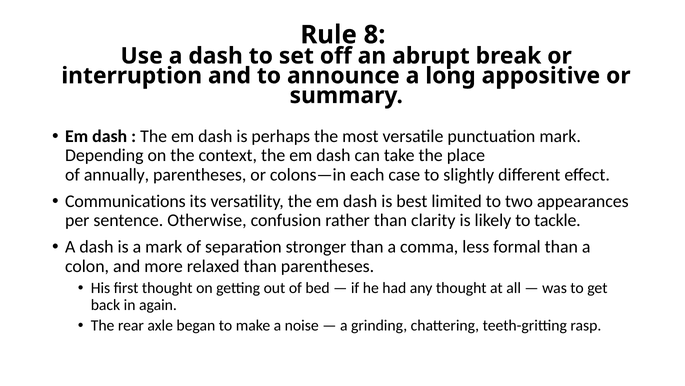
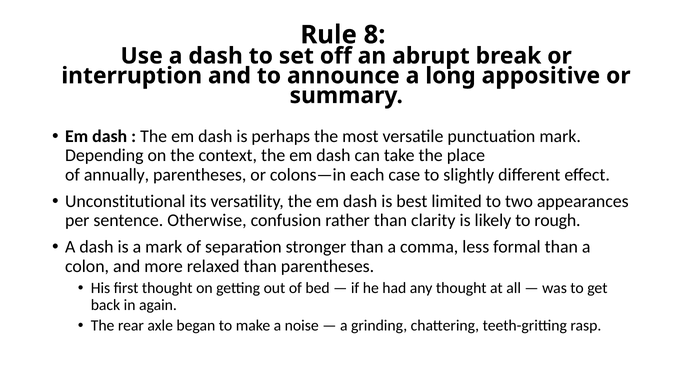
Communications: Communications -> Unconstitutional (125, 201)
tackle: tackle -> rough (557, 220)
